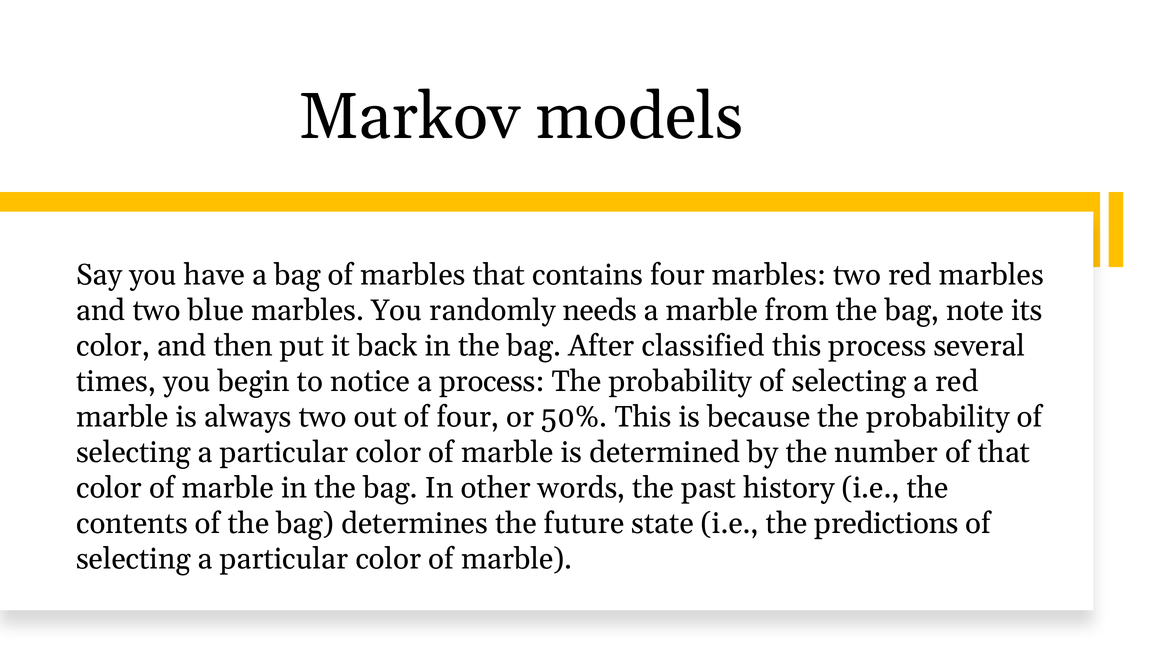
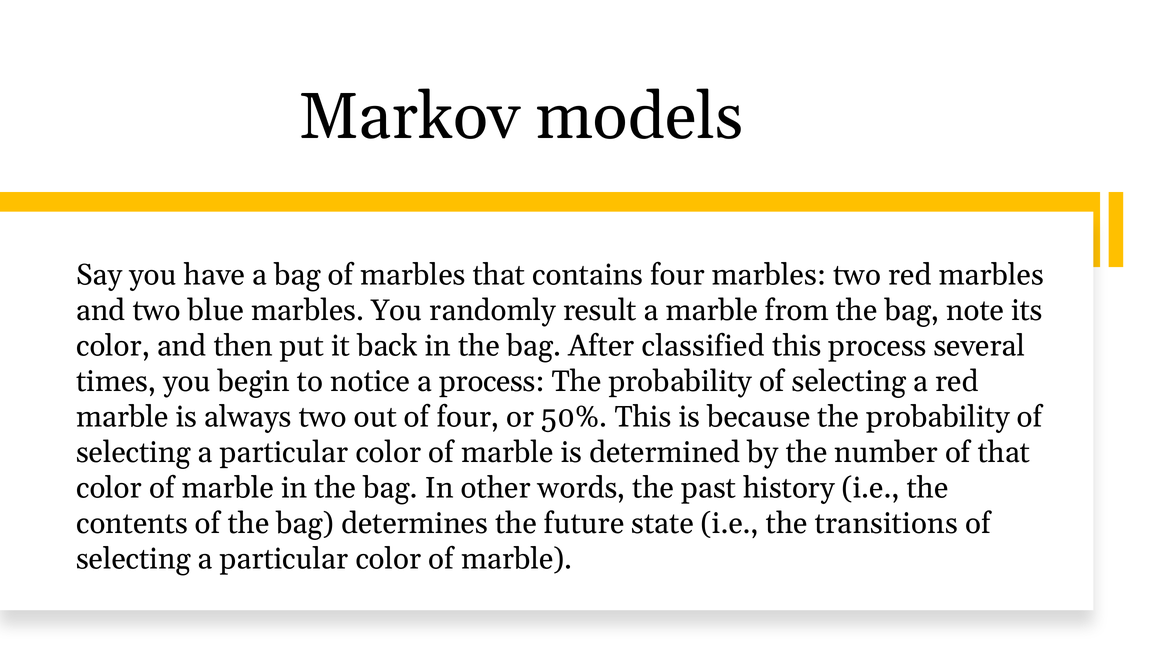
needs: needs -> result (600, 310)
predictions: predictions -> transitions (886, 523)
